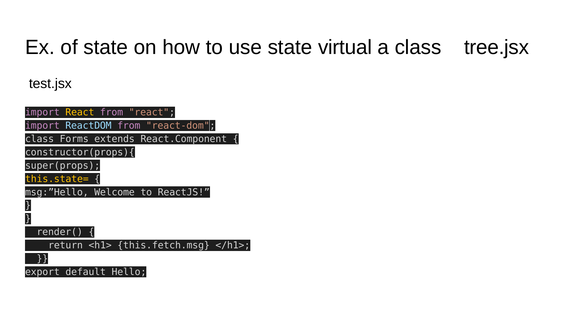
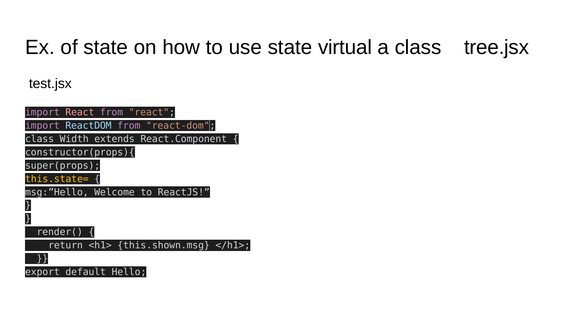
React colour: yellow -> pink (80, 112)
Forms: Forms -> Width (74, 139)
this.fetch.msg: this.fetch.msg -> this.shown.msg (164, 245)
